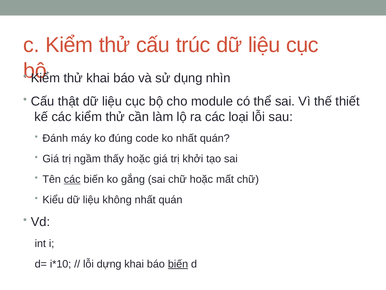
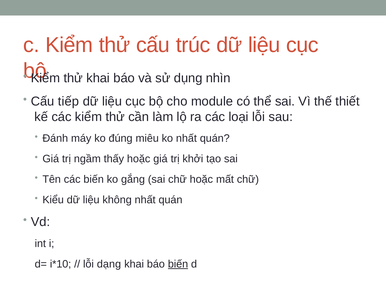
thật: thật -> tiếp (69, 101)
code: code -> miêu (147, 138)
các underline: present -> none (72, 179)
dựng: dựng -> dạng (109, 264)
